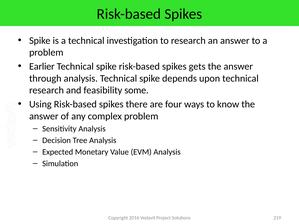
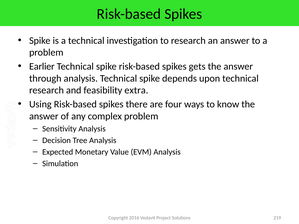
some: some -> extra (136, 90)
